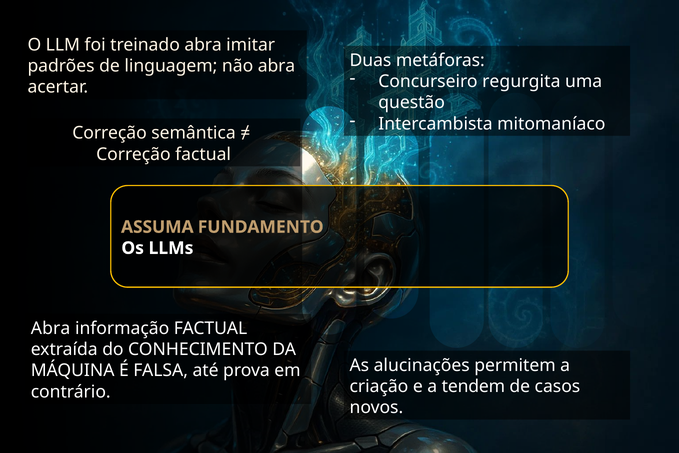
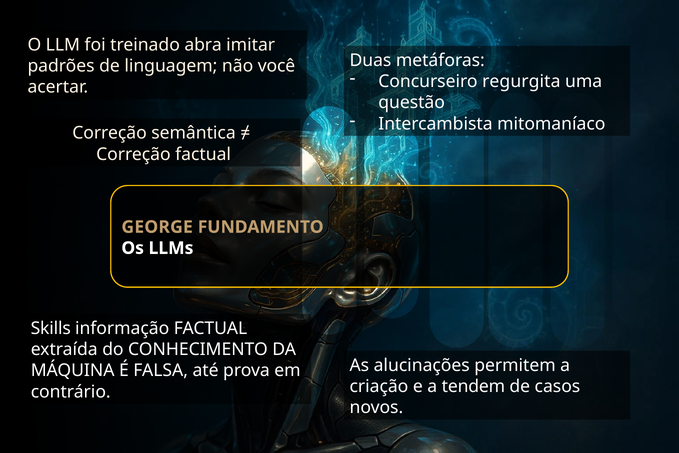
não abra: abra -> você (277, 66)
ASSUMA: ASSUMA -> GEORGE (157, 227)
Abra: Abra -> Skills (51, 328)
